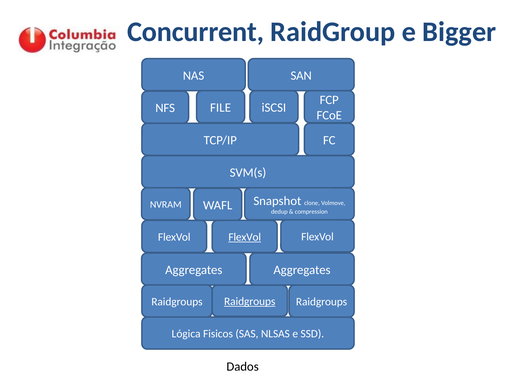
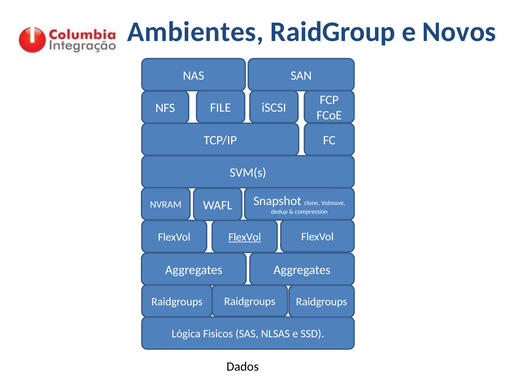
Concurrent: Concurrent -> Ambientes (195, 32)
Bigger: Bigger -> Novos (459, 32)
Raidgroups underline: present -> none (250, 301)
